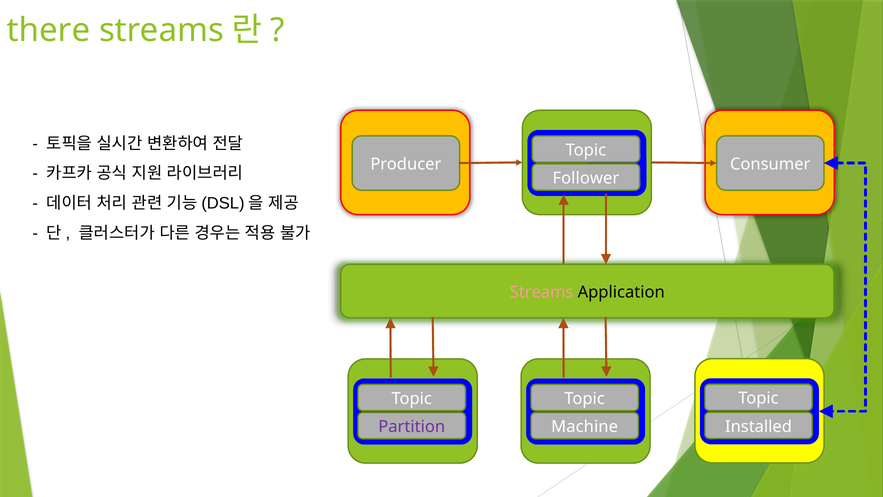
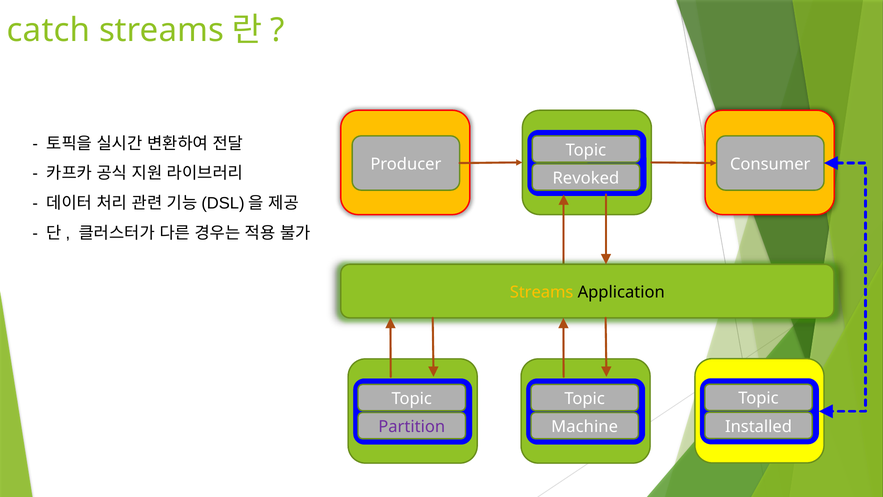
there: there -> catch (48, 30)
Follower: Follower -> Revoked (586, 178)
Streams colour: pink -> yellow (542, 292)
